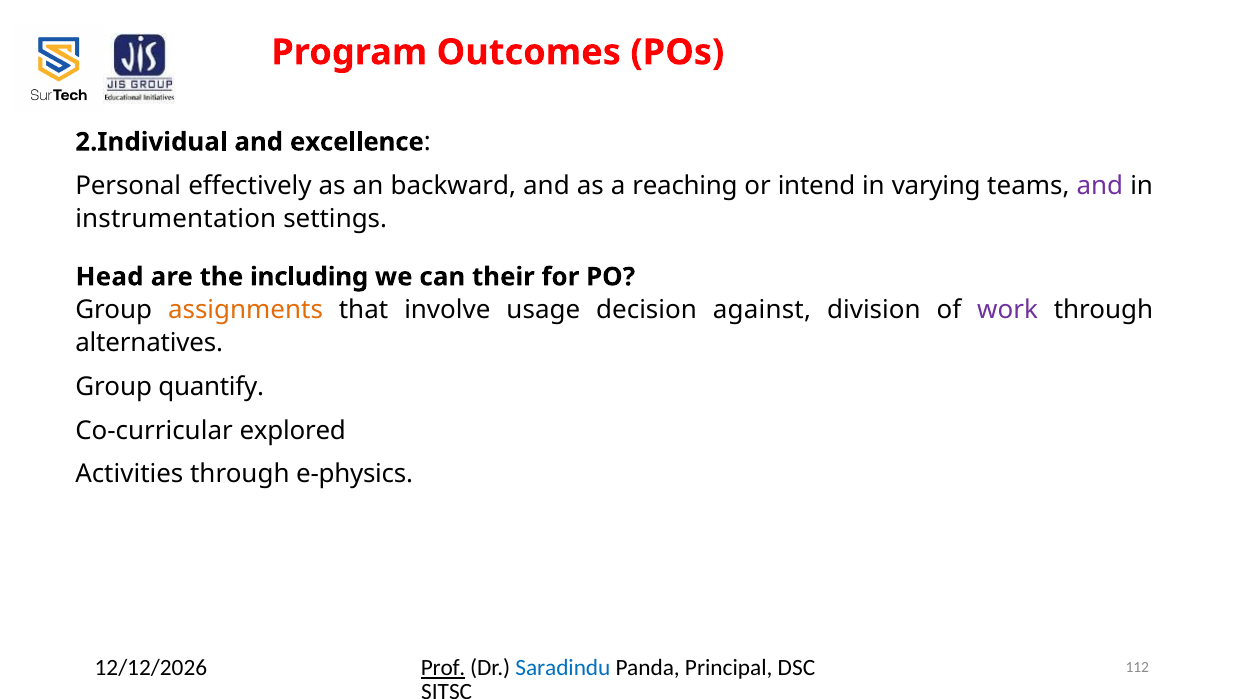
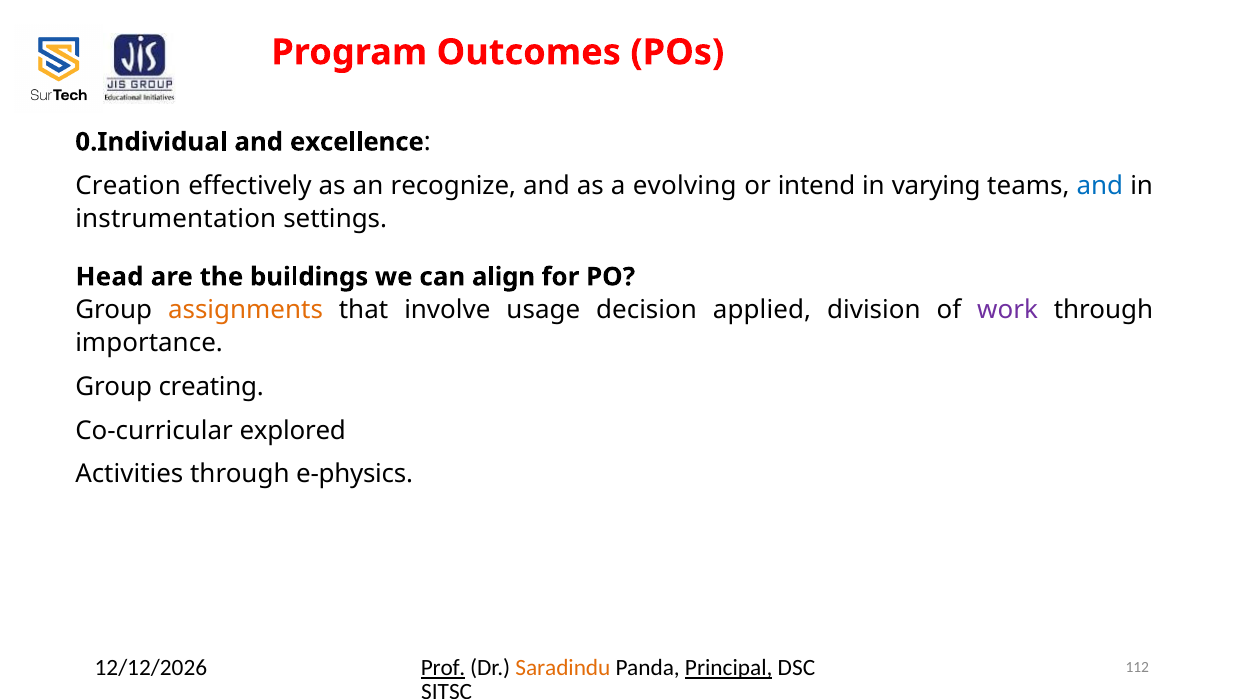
2.Individual: 2.Individual -> 0.Individual (151, 142)
Personal: Personal -> Creation (128, 186)
backward: backward -> recognize (453, 186)
reaching: reaching -> evolving (685, 186)
and colour: purple -> blue (1100, 186)
including: including -> buildings (309, 277)
their: their -> align (503, 277)
against: against -> applied (762, 310)
alternatives: alternatives -> importance (149, 344)
quantify: quantify -> creating (211, 387)
Saradindu colour: blue -> orange (563, 669)
Principal underline: none -> present (729, 669)
